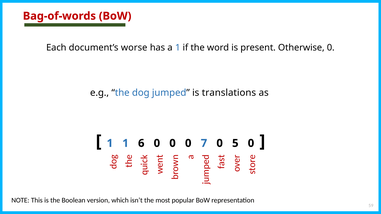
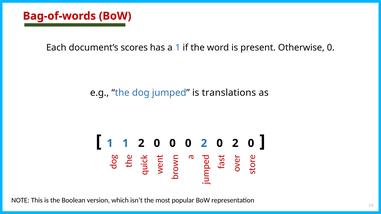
worse: worse -> scores (134, 48)
1 6: 6 -> 2 (141, 143)
0 0 7: 7 -> 2 (204, 143)
5: 5 -> 2 (235, 143)
